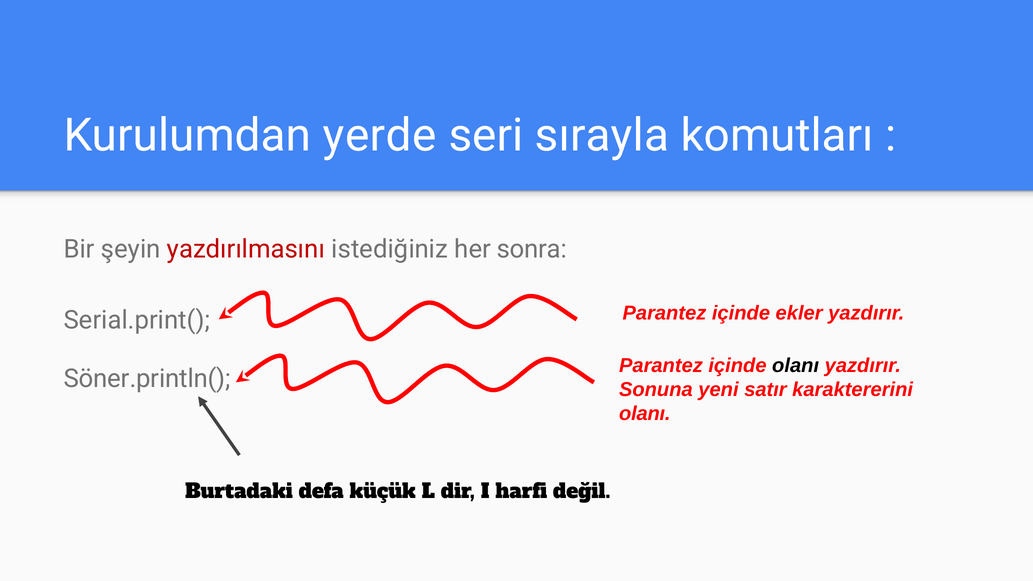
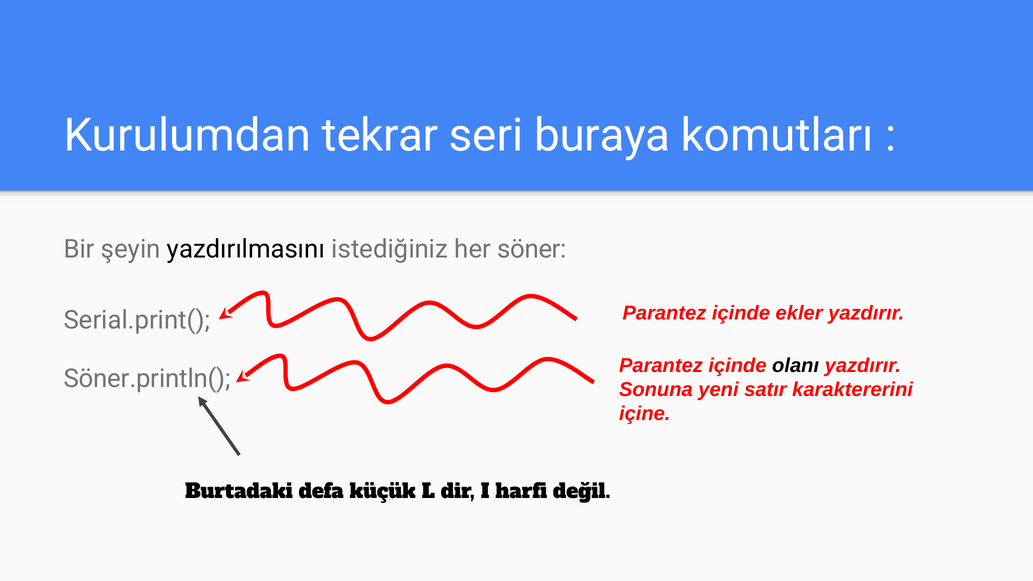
yerde: yerde -> tekrar (380, 135)
sırayla: sırayla -> buraya (602, 135)
yazdırılmasını colour: red -> black (246, 249)
sonra: sonra -> söner (532, 249)
olanı: olanı -> içine (645, 414)
